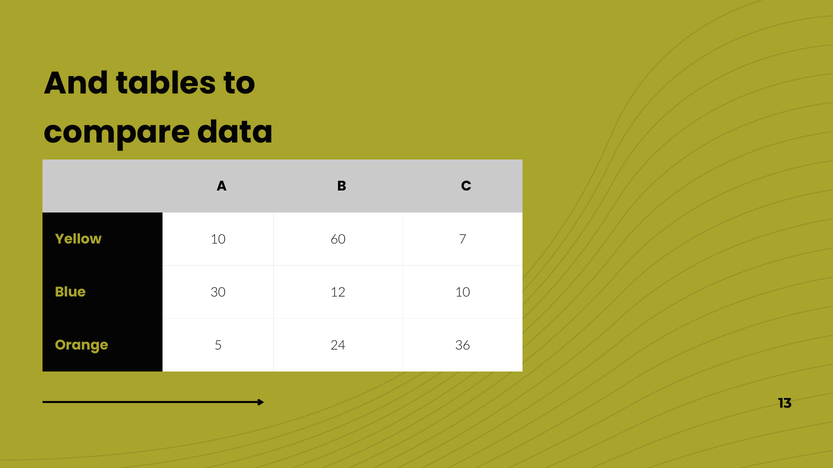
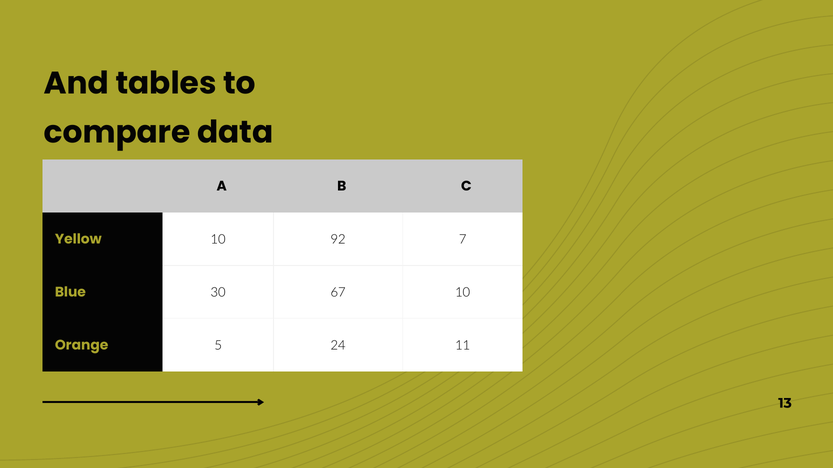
60: 60 -> 92 (338, 240)
12: 12 -> 67 (338, 293)
36: 36 -> 11 (463, 346)
